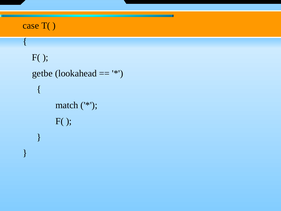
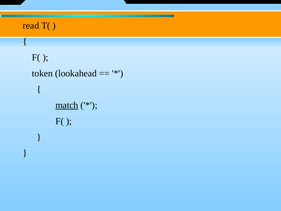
case: case -> read (31, 26)
getbe: getbe -> token (42, 73)
match underline: none -> present (67, 105)
